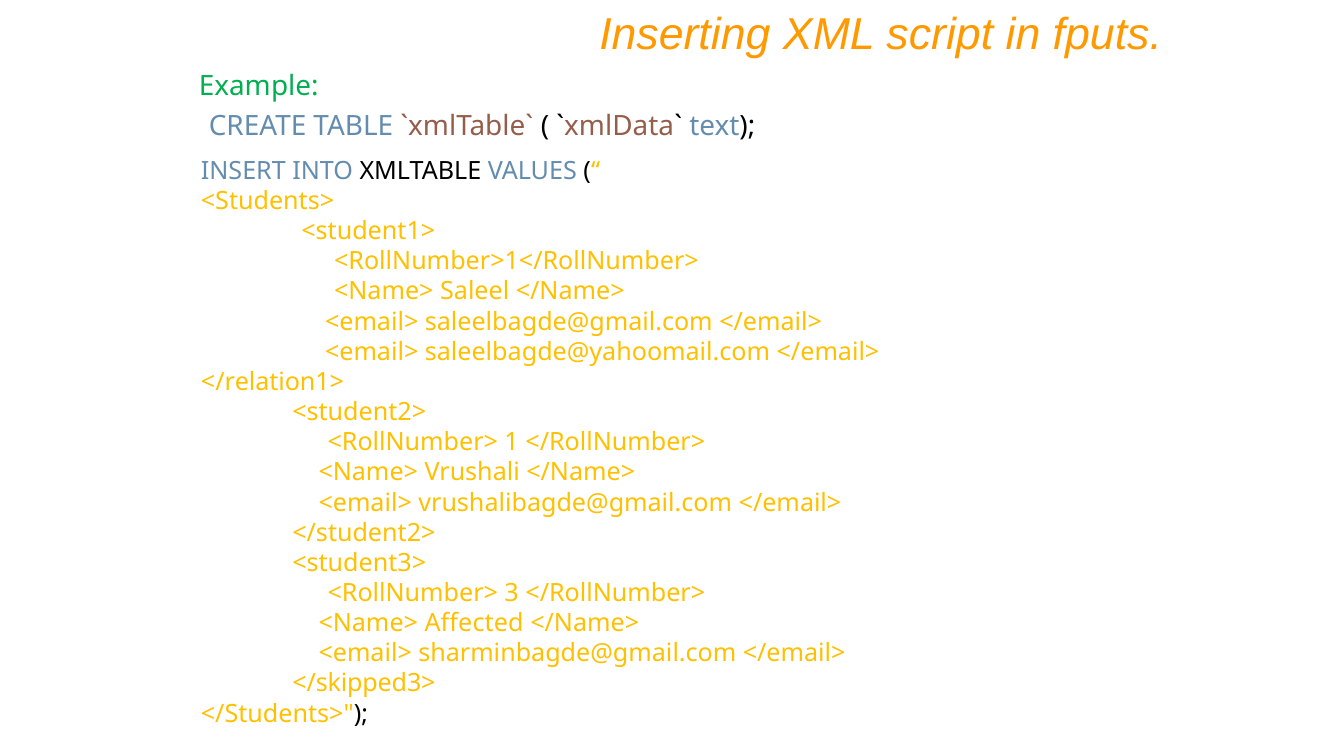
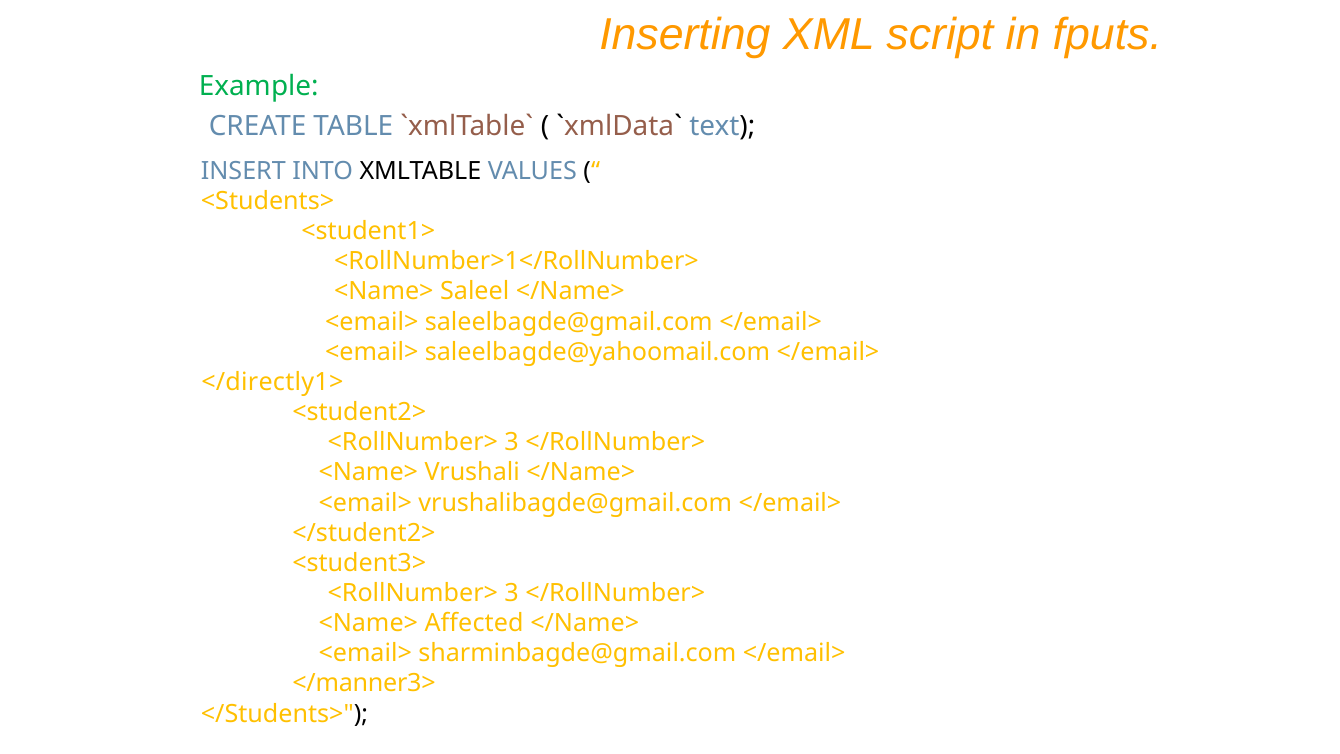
</relation1>: </relation1> -> </directly1> (272, 382)
1: 1 -> 3 (512, 442)
</skipped3>: </skipped3> -> </manner3> (364, 683)
